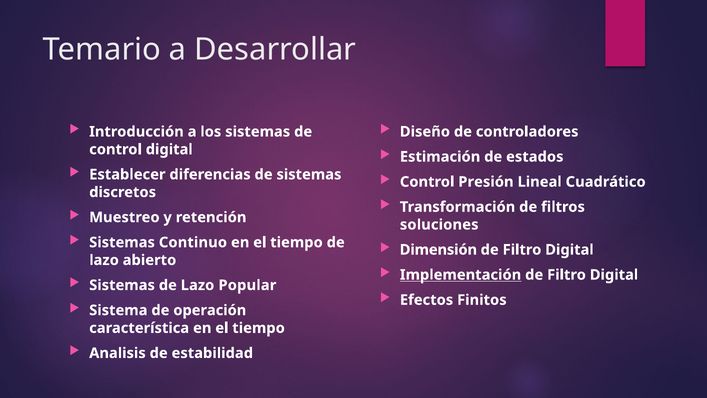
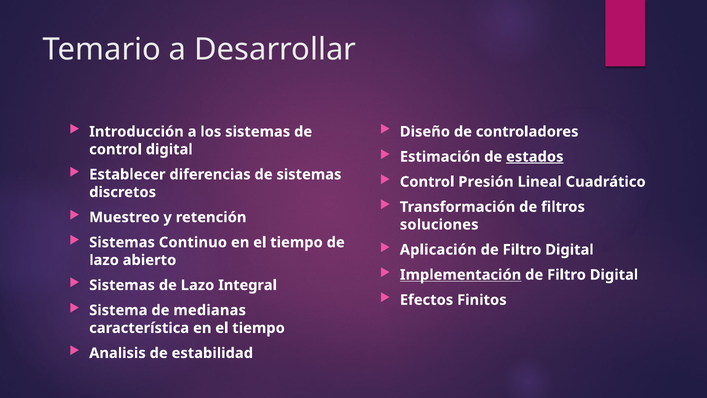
estados underline: none -> present (535, 157)
Dimensión: Dimensión -> Aplicación (438, 250)
Popular: Popular -> Integral (248, 285)
operación: operación -> medianas (210, 310)
